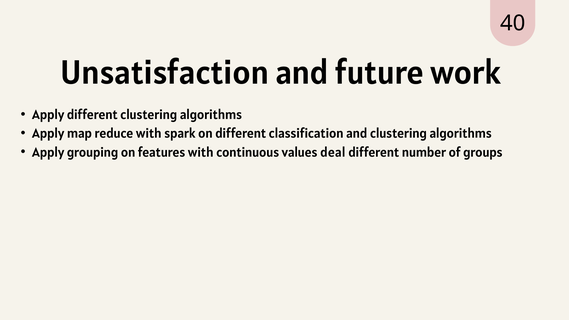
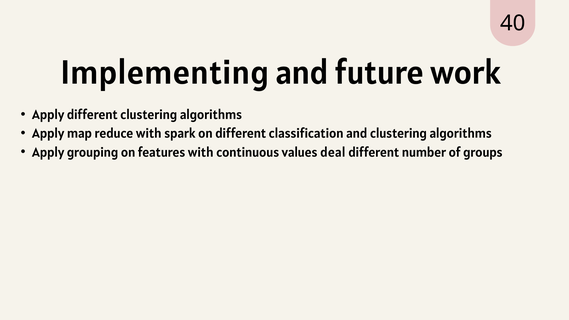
Unsatisfaction: Unsatisfaction -> Implementing (165, 73)
